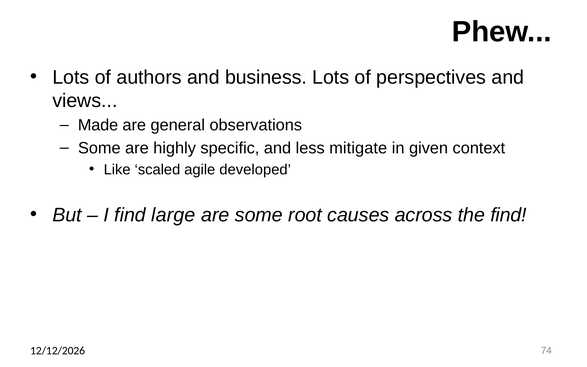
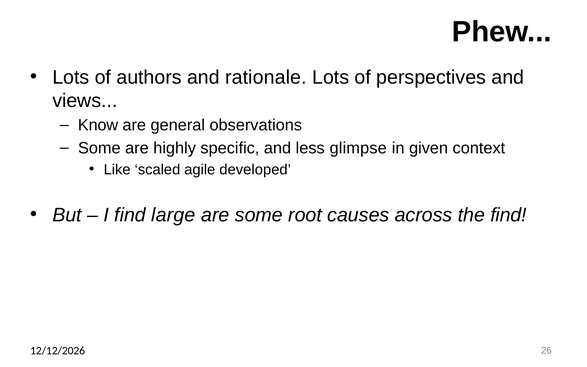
business: business -> rationale (266, 77)
Made: Made -> Know (98, 125)
mitigate: mitigate -> glimpse (358, 148)
74: 74 -> 26 (546, 350)
